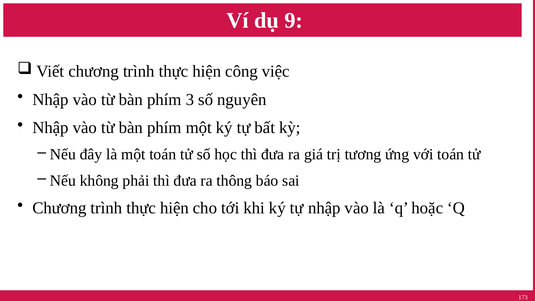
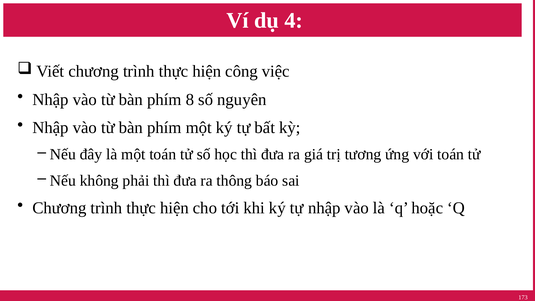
9: 9 -> 4 (294, 21)
3: 3 -> 8 (190, 99)
